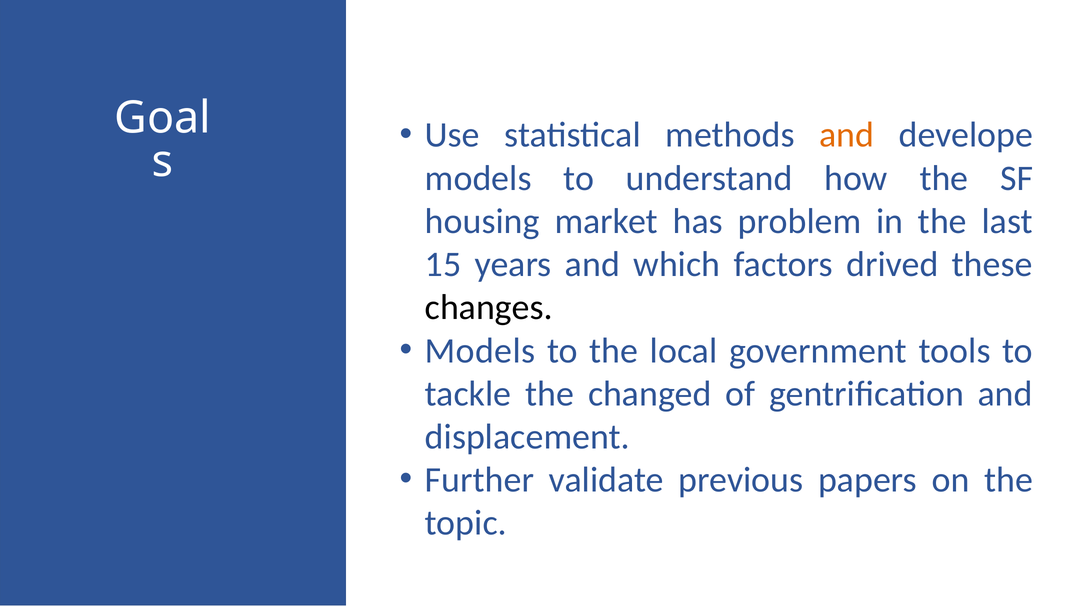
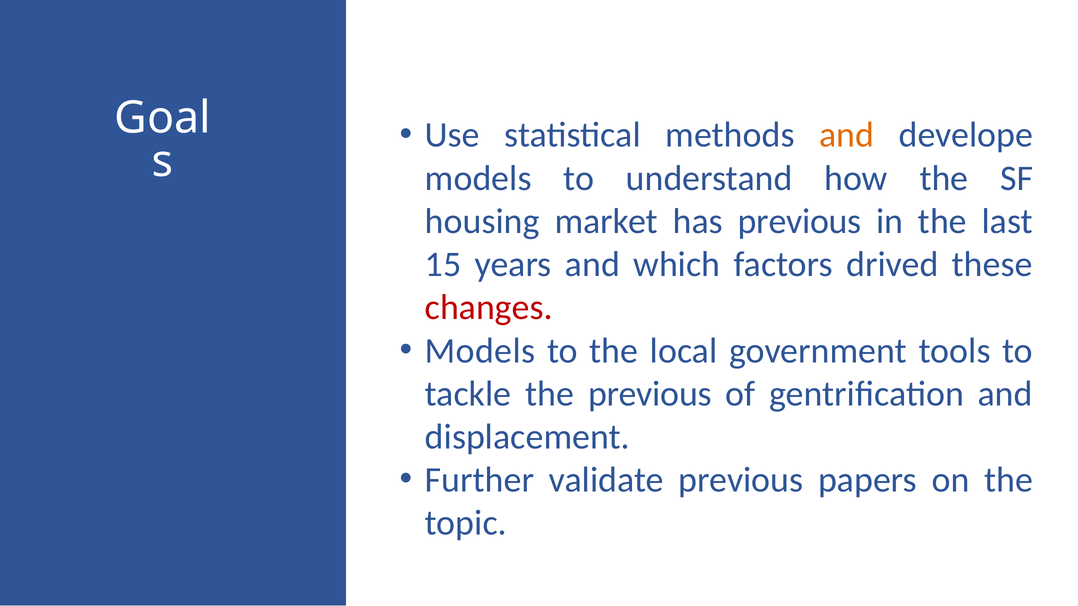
has problem: problem -> previous (800, 221)
changes colour: black -> red (489, 308)
the changed: changed -> previous (650, 394)
